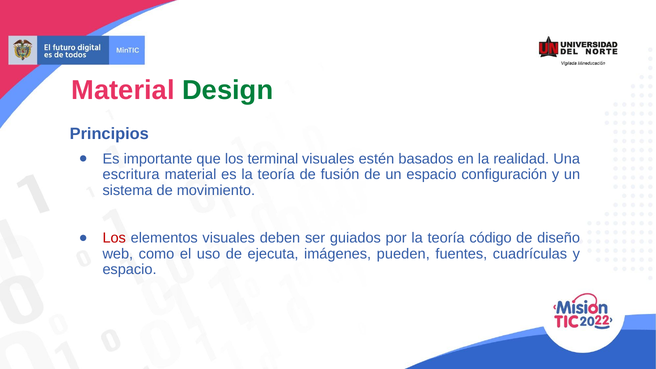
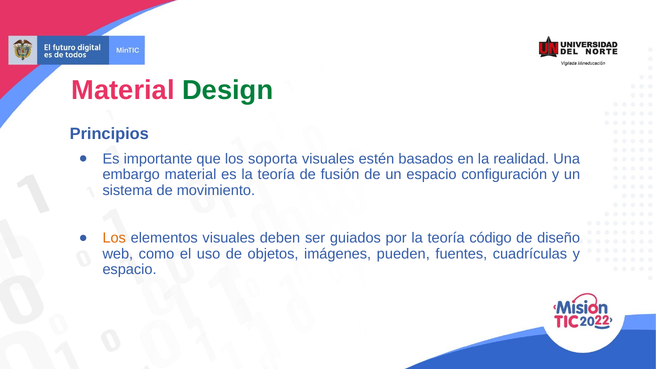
terminal: terminal -> soporta (273, 159)
escritura: escritura -> embargo (131, 175)
Los colour: red -> orange (114, 238)
ejecuta: ejecuta -> objetos (273, 254)
